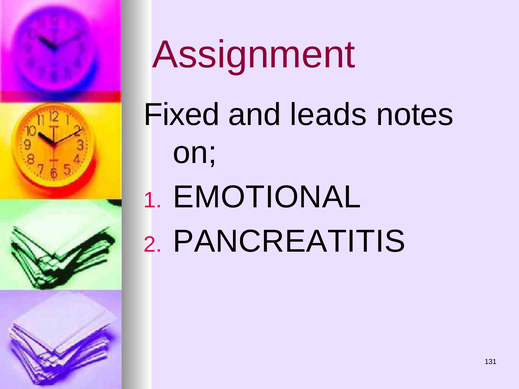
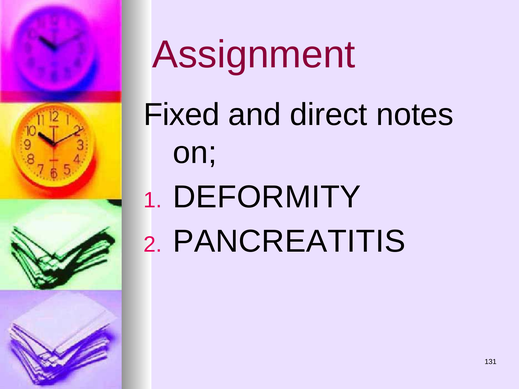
leads: leads -> direct (329, 115)
EMOTIONAL: EMOTIONAL -> DEFORMITY (267, 197)
